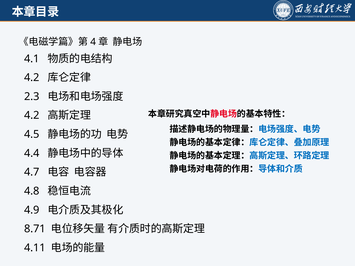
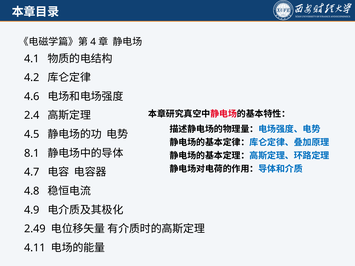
2.3: 2.3 -> 4.6 (32, 97)
4.2: 4.2 -> 2.4 (32, 116)
4.4: 4.4 -> 8.1 (32, 153)
8.71: 8.71 -> 2.49 (35, 229)
